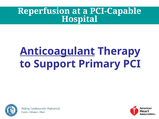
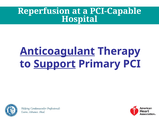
Support underline: none -> present (55, 64)
